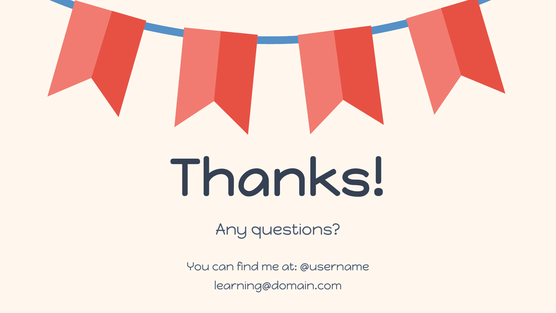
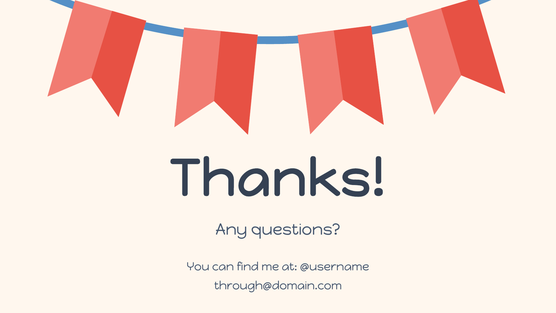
learning@domain.com: learning@domain.com -> through@domain.com (278, 286)
